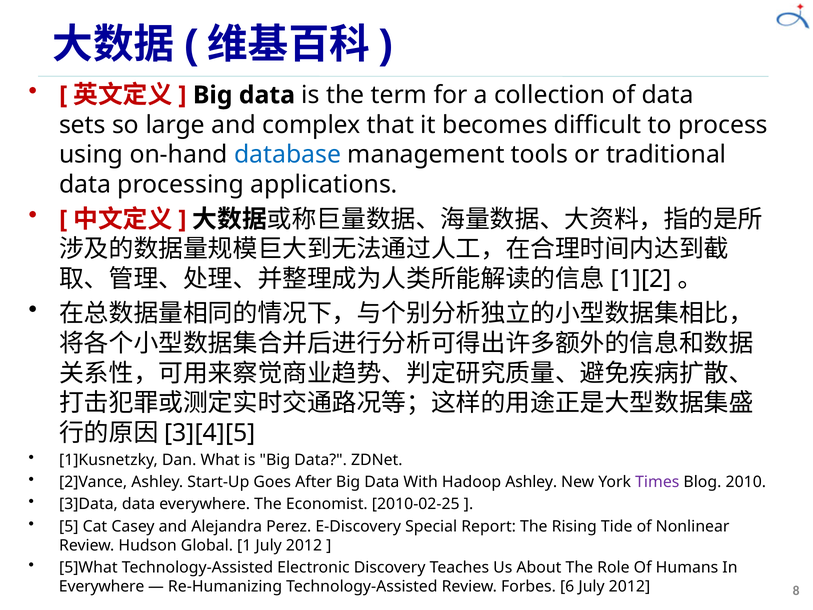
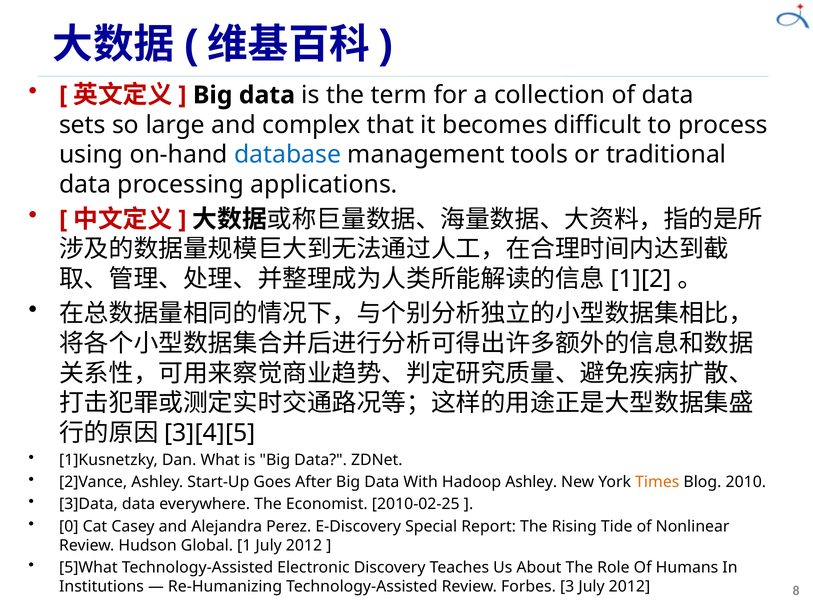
Times colour: purple -> orange (657, 482)
5: 5 -> 0 (69, 526)
Everywhere: Everywhere -> Institutions (102, 586)
6: 6 -> 3 (567, 586)
